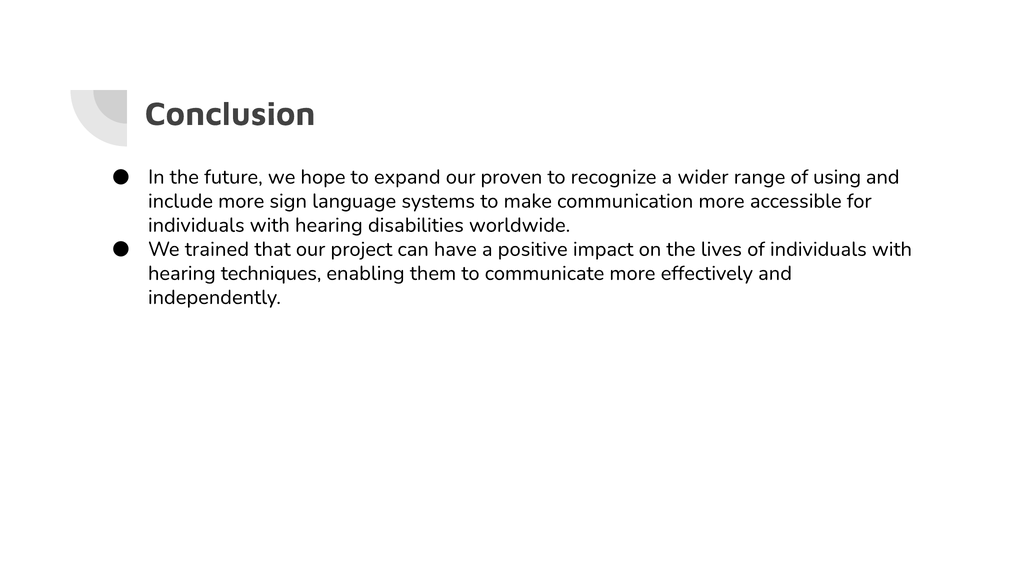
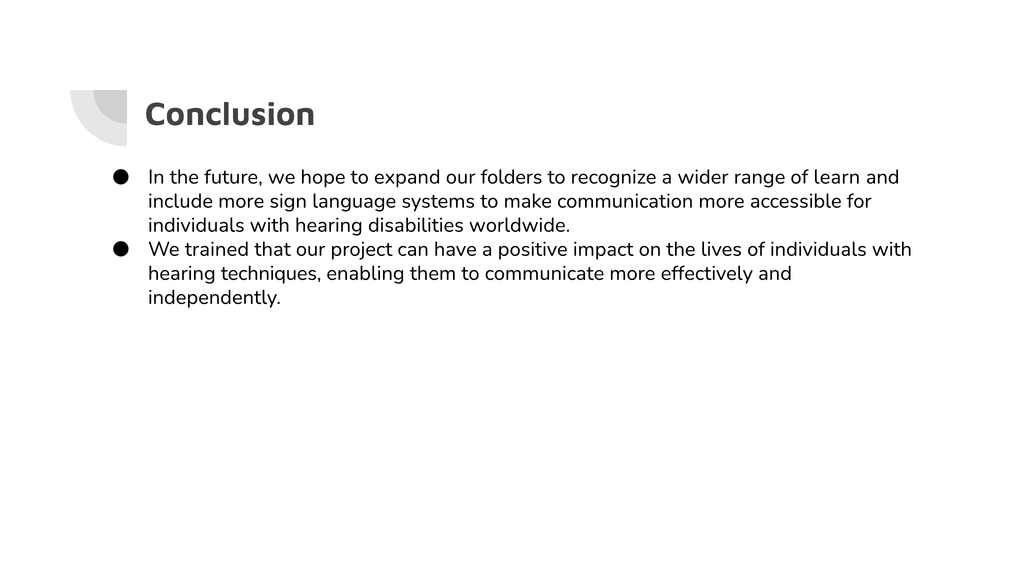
proven: proven -> folders (511, 177)
using: using -> learn (837, 177)
